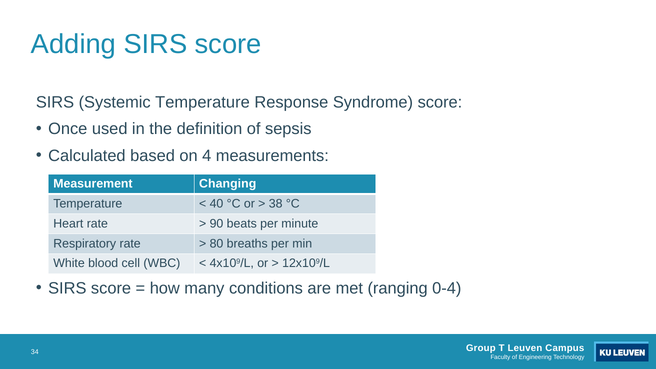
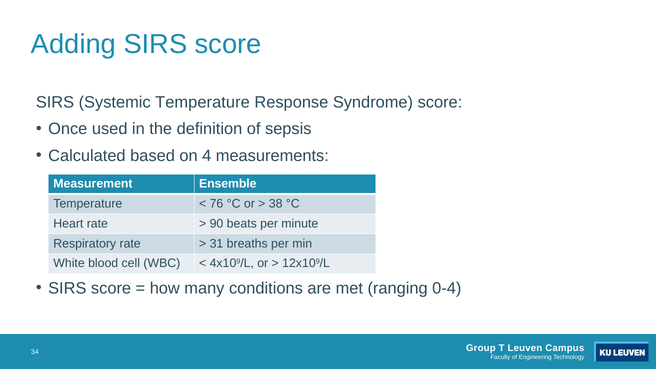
Changing: Changing -> Ensemble (228, 184)
40: 40 -> 76 (216, 204)
80: 80 -> 31 (216, 243)
